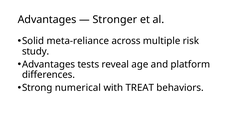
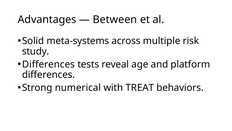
Stronger: Stronger -> Between (115, 19)
meta-reliance: meta-reliance -> meta-systems (78, 41)
Advantages: Advantages -> Differences (48, 64)
